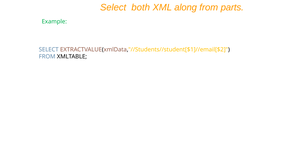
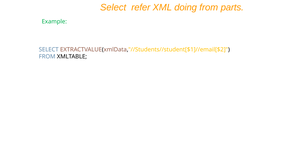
both: both -> refer (141, 7)
along: along -> doing (186, 7)
